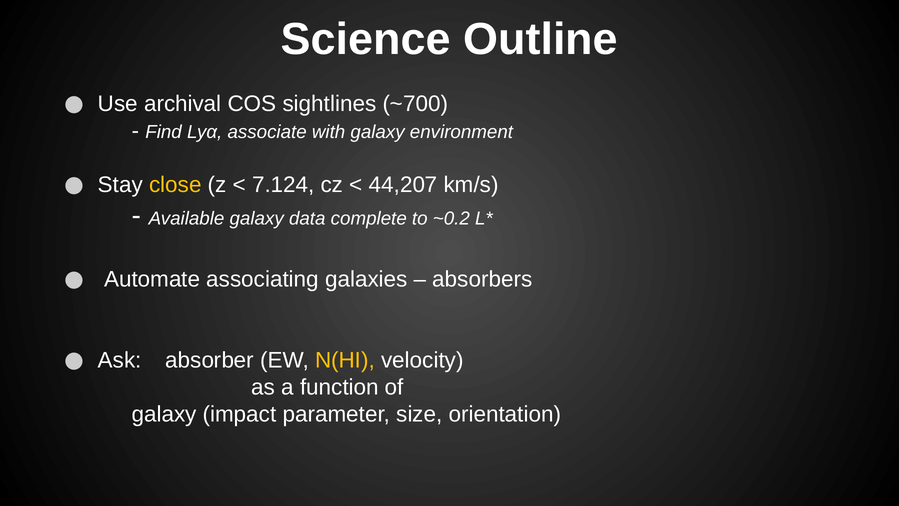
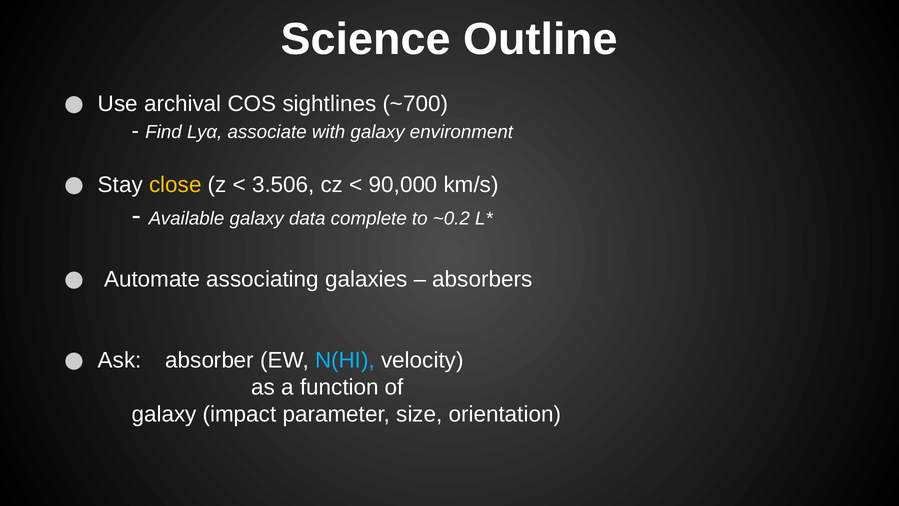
7.124: 7.124 -> 3.506 (283, 185)
44,207: 44,207 -> 90,000 (403, 185)
N(HI colour: yellow -> light blue (345, 360)
